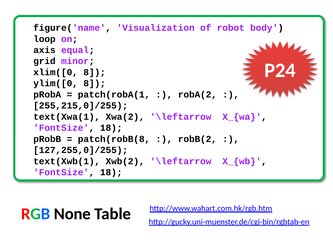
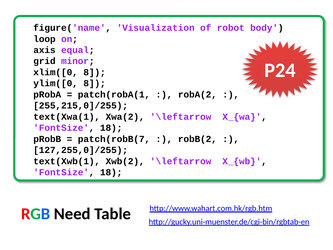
patch(robB(8: patch(robB(8 -> patch(robB(7 (114, 139)
None: None -> Need (72, 214)
